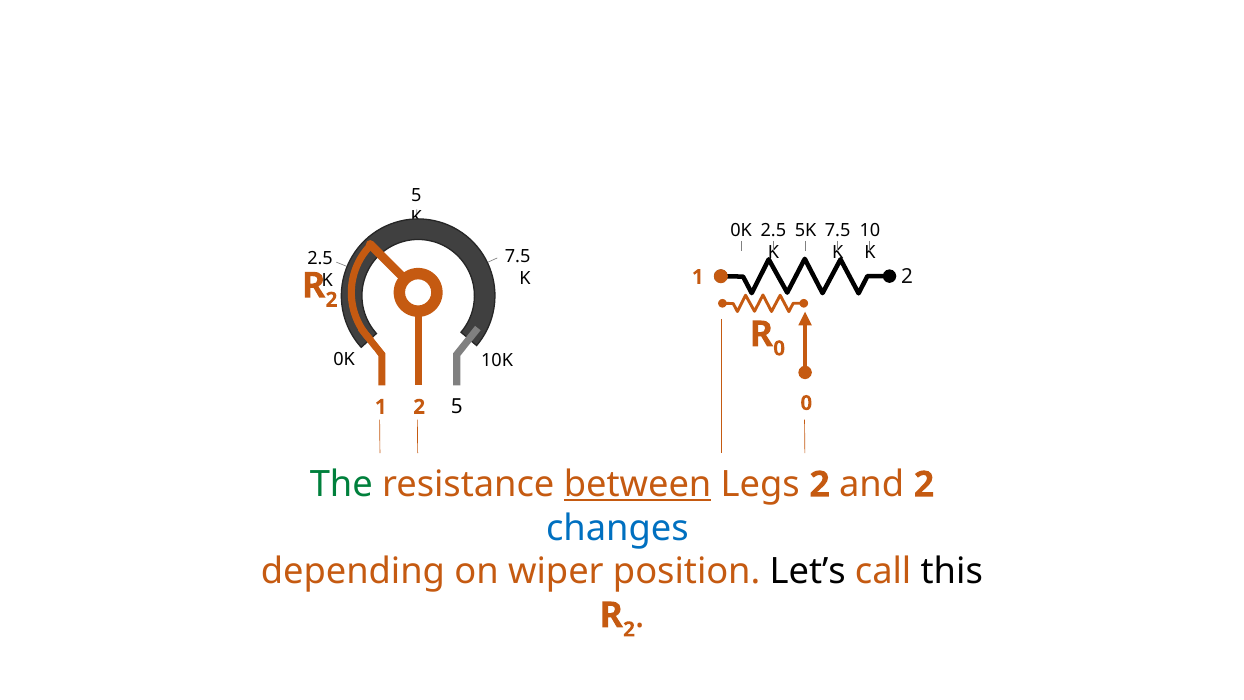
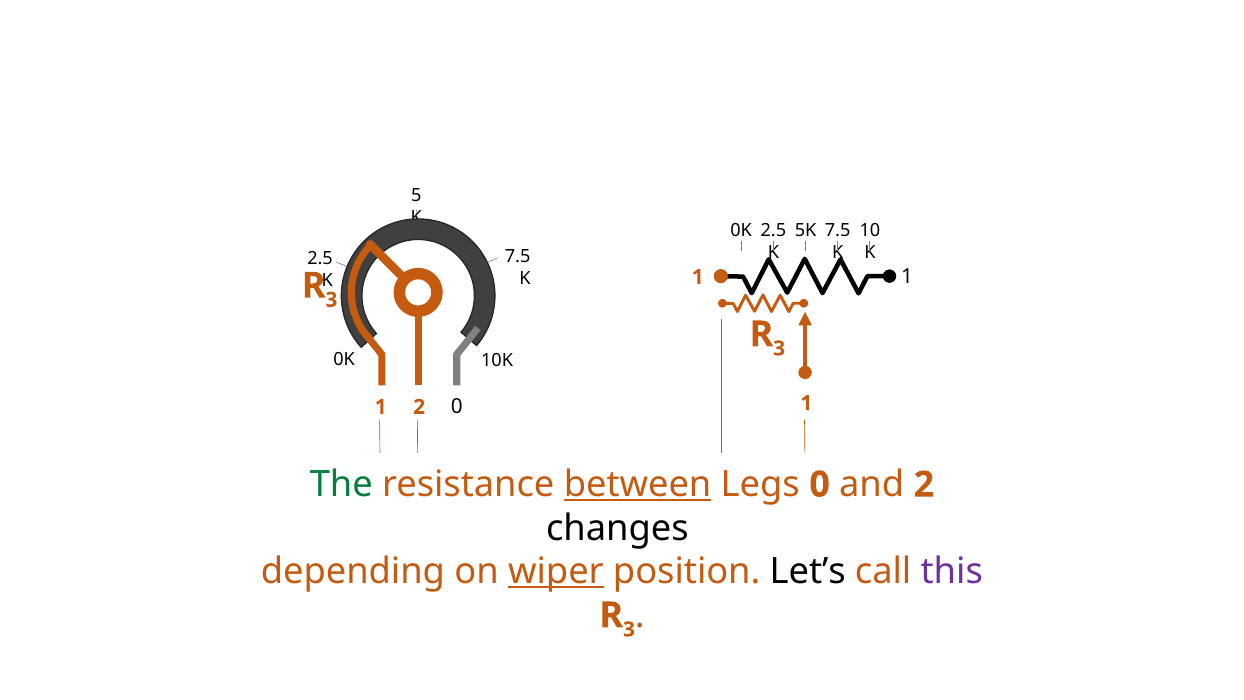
2: 2 -> 1 (907, 277)
2: 2 -> 3 (331, 300)
0: 0 -> 3 (779, 348)
1 5: 5 -> 0 (457, 407)
2 0: 0 -> 1 (806, 403)
Legs 2: 2 -> 0 (820, 484)
changes colour: blue -> black (617, 528)
wiper underline: none -> present (556, 572)
this colour: black -> purple (952, 572)
2: 2 -> 3 (629, 629)
